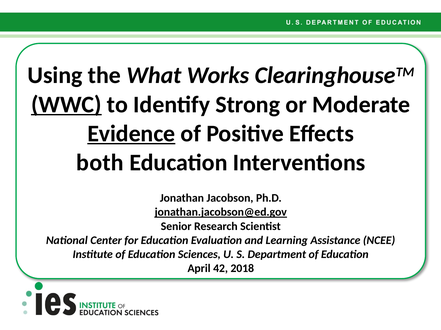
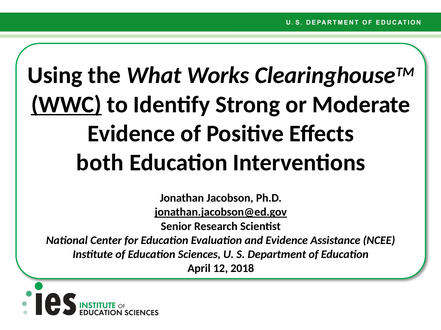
Evidence underline: present -> none (131, 134)
and Learning: Learning -> Evidence (287, 241)
42: 42 -> 12 (221, 269)
